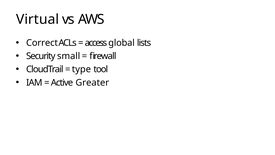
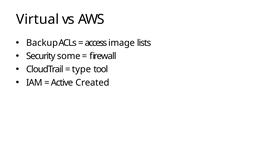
Correct: Correct -> Backup (42, 43)
global: global -> image (122, 43)
small: small -> some (69, 56)
Greater: Greater -> Created (92, 82)
